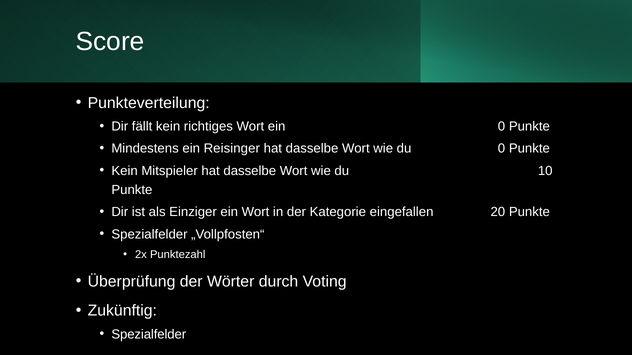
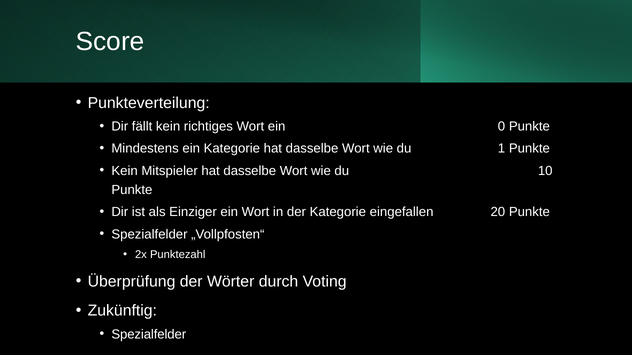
ein Reisinger: Reisinger -> Kategorie (232, 149)
du 0: 0 -> 1 (502, 149)
